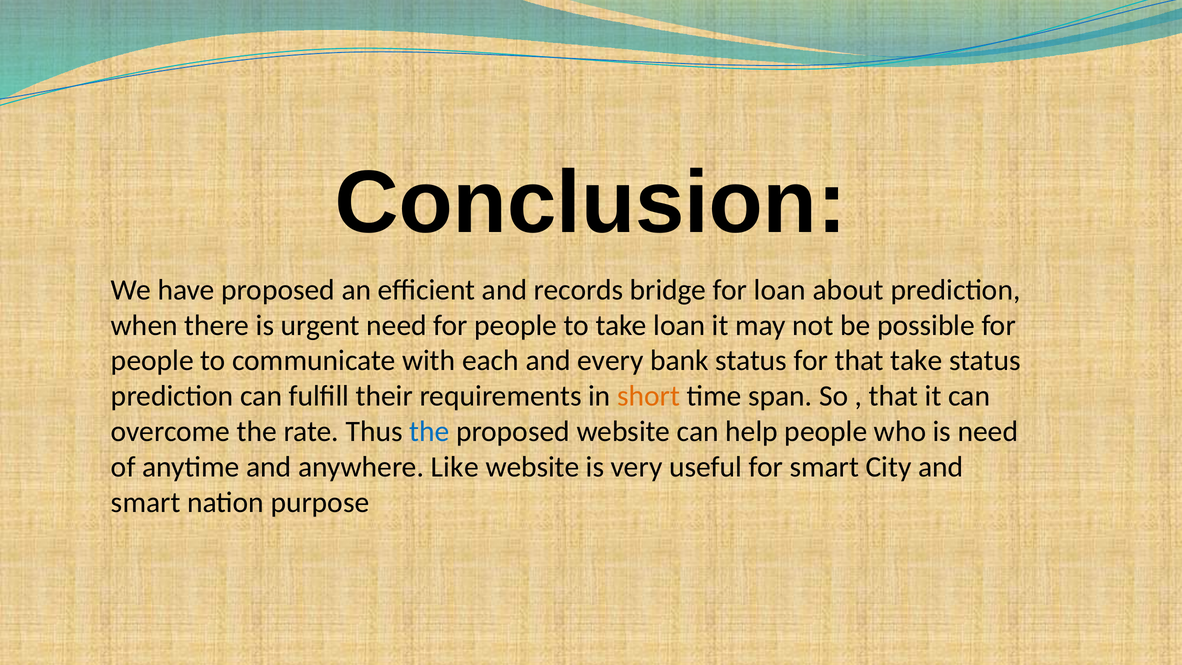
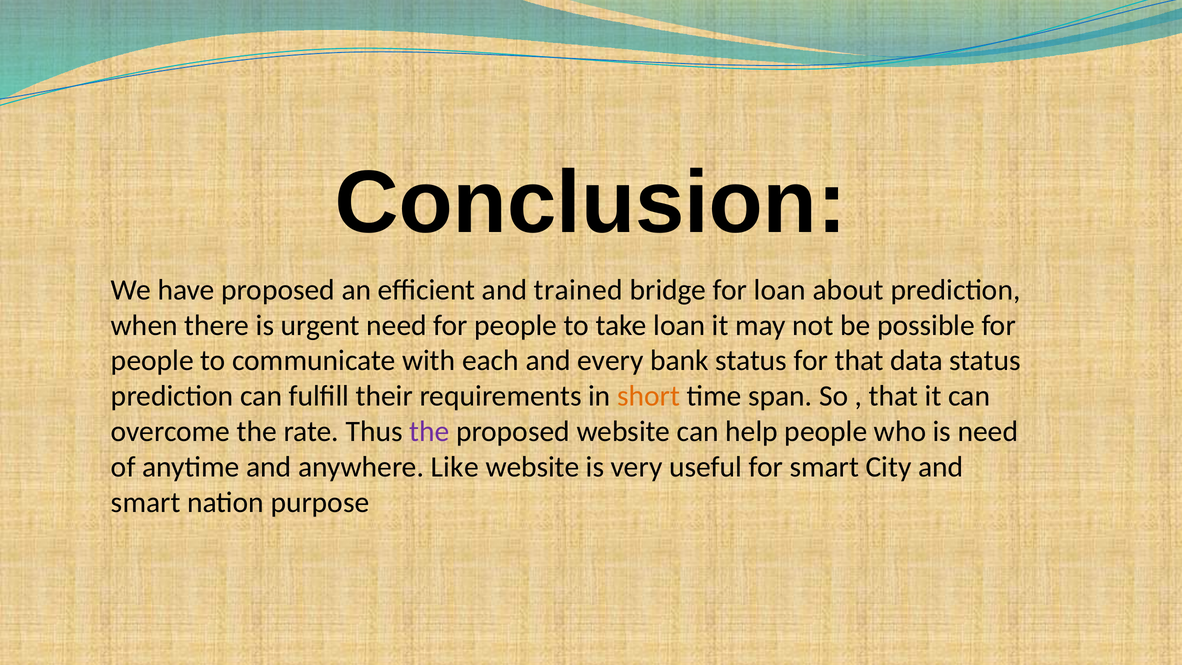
records: records -> trained (578, 290)
that take: take -> data (917, 361)
the colour: blue -> purple (429, 432)
